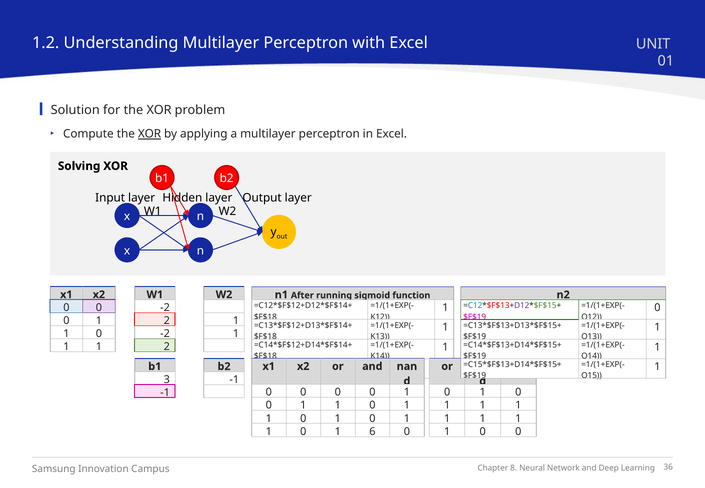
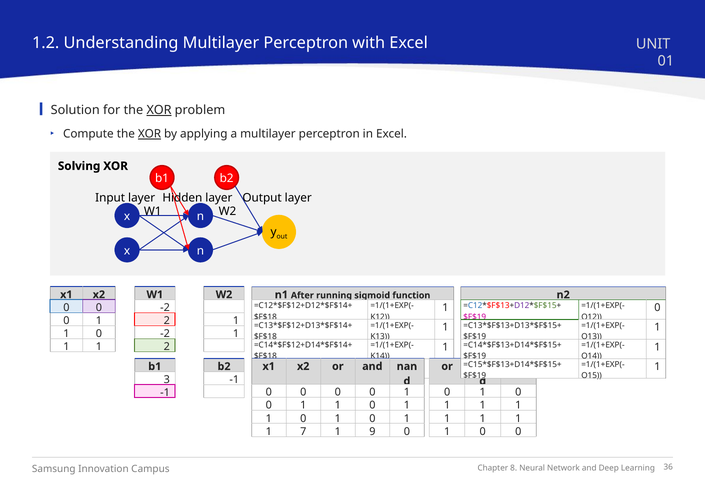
XOR underline: none -> present (159, 110)
0: 0 -> 7 (303, 432)
6: 6 -> 9 (372, 432)
